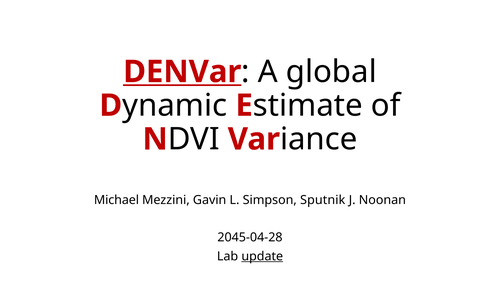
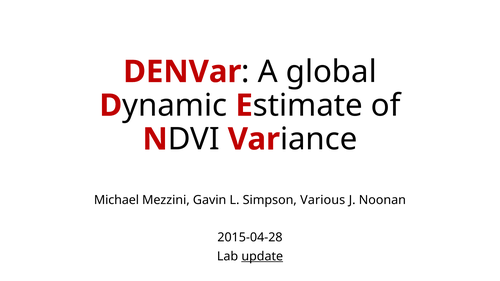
DENVar underline: present -> none (182, 72)
Sputnik: Sputnik -> Various (323, 200)
2045-04-28: 2045-04-28 -> 2015-04-28 (250, 238)
